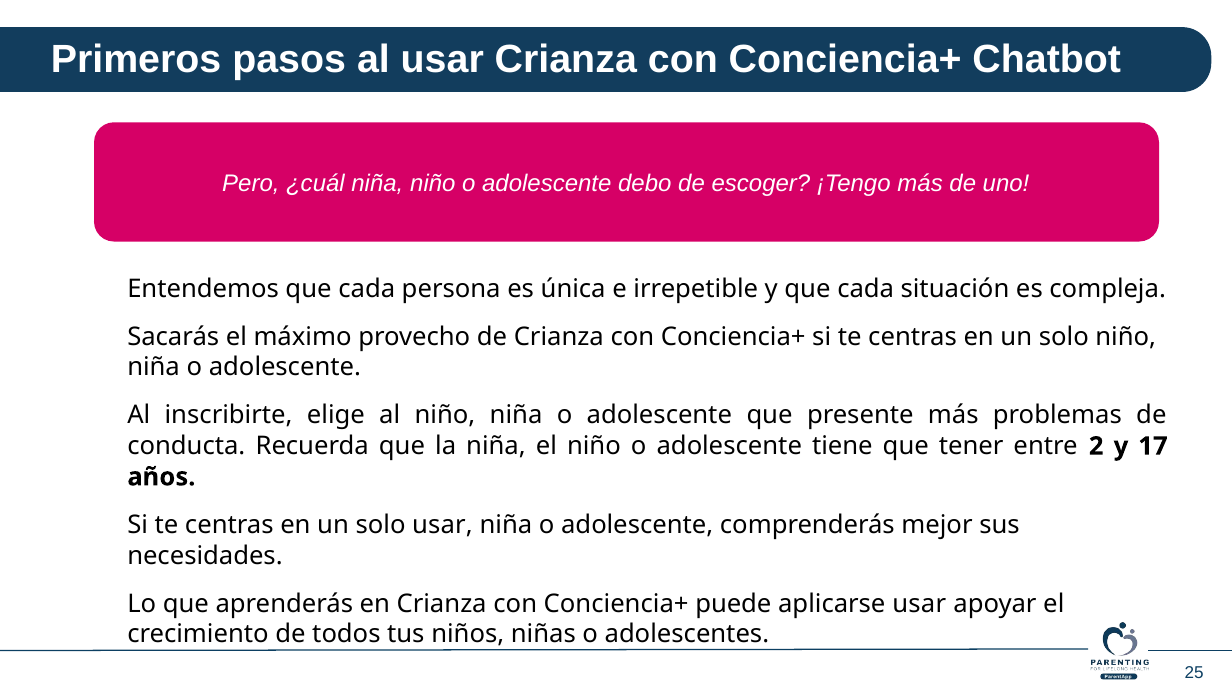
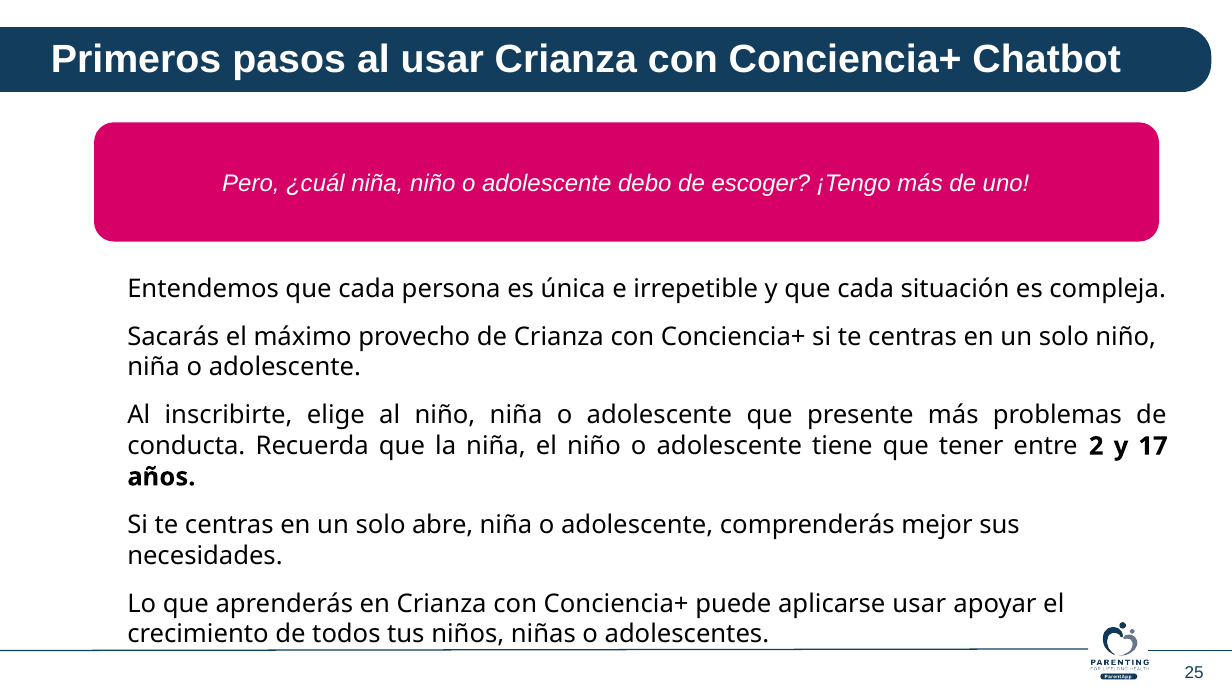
solo usar: usar -> abre (443, 525)
